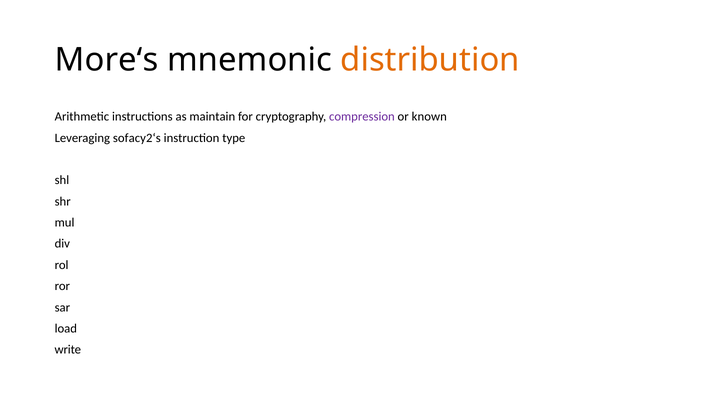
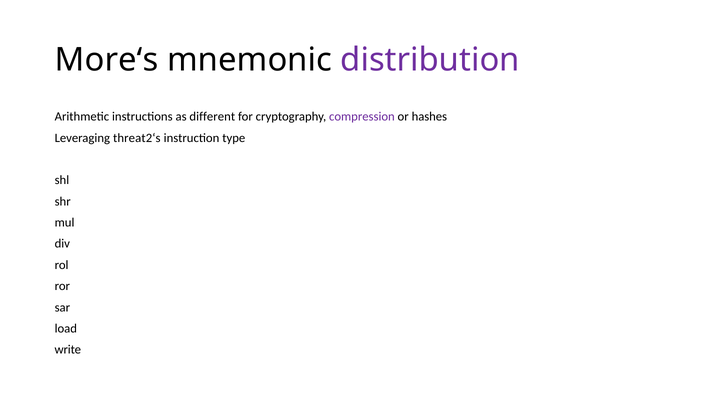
distribution colour: orange -> purple (430, 60)
maintain: maintain -> different (212, 117)
known: known -> hashes (429, 117)
sofacy2‘s: sofacy2‘s -> threat2‘s (137, 138)
